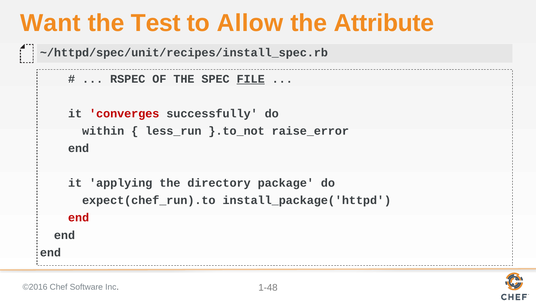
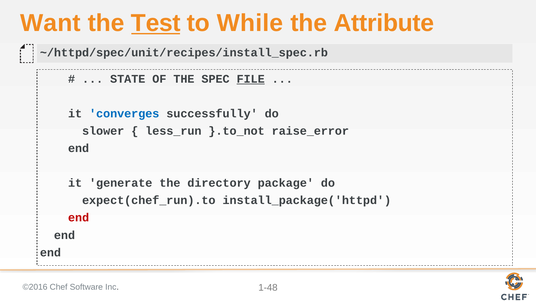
Test underline: none -> present (156, 23)
Allow: Allow -> While (250, 23)
RSPEC: RSPEC -> STATE (128, 79)
converges colour: red -> blue (124, 114)
within: within -> slower (103, 131)
applying: applying -> generate (121, 183)
